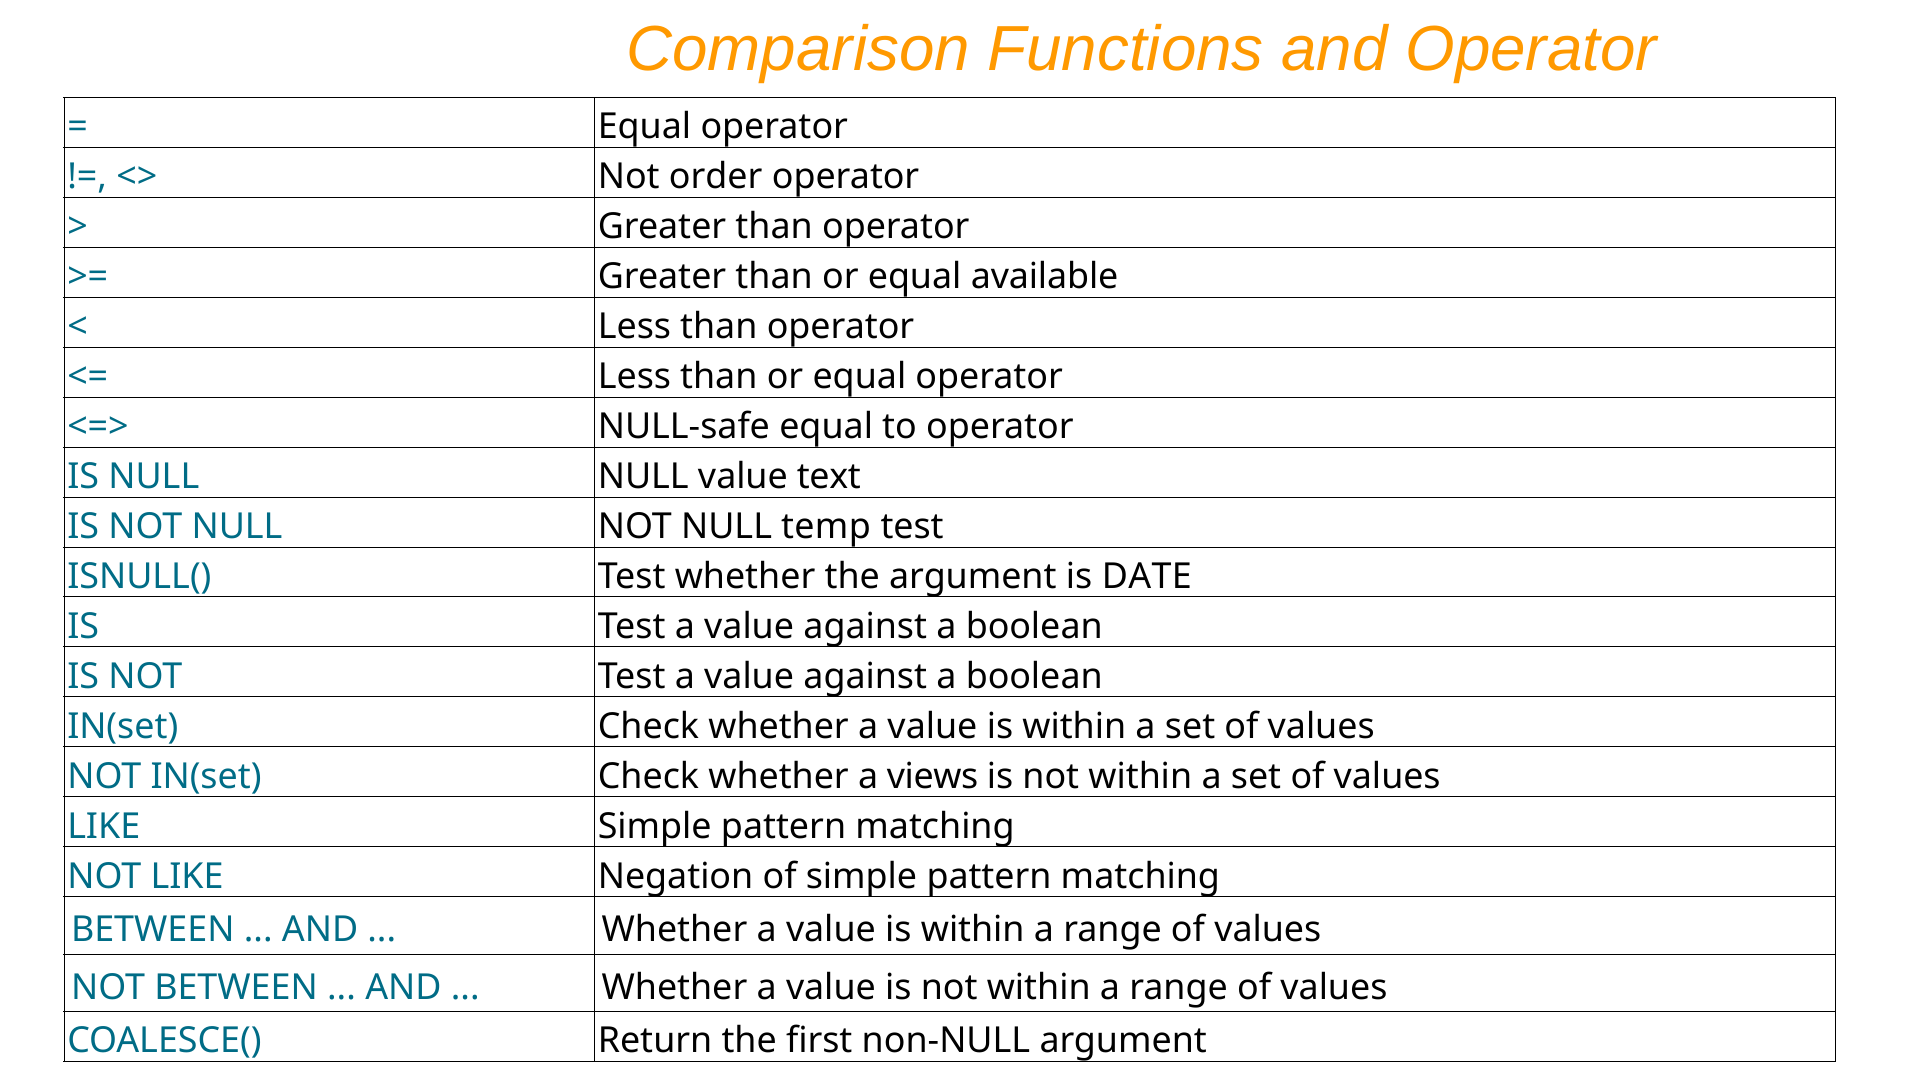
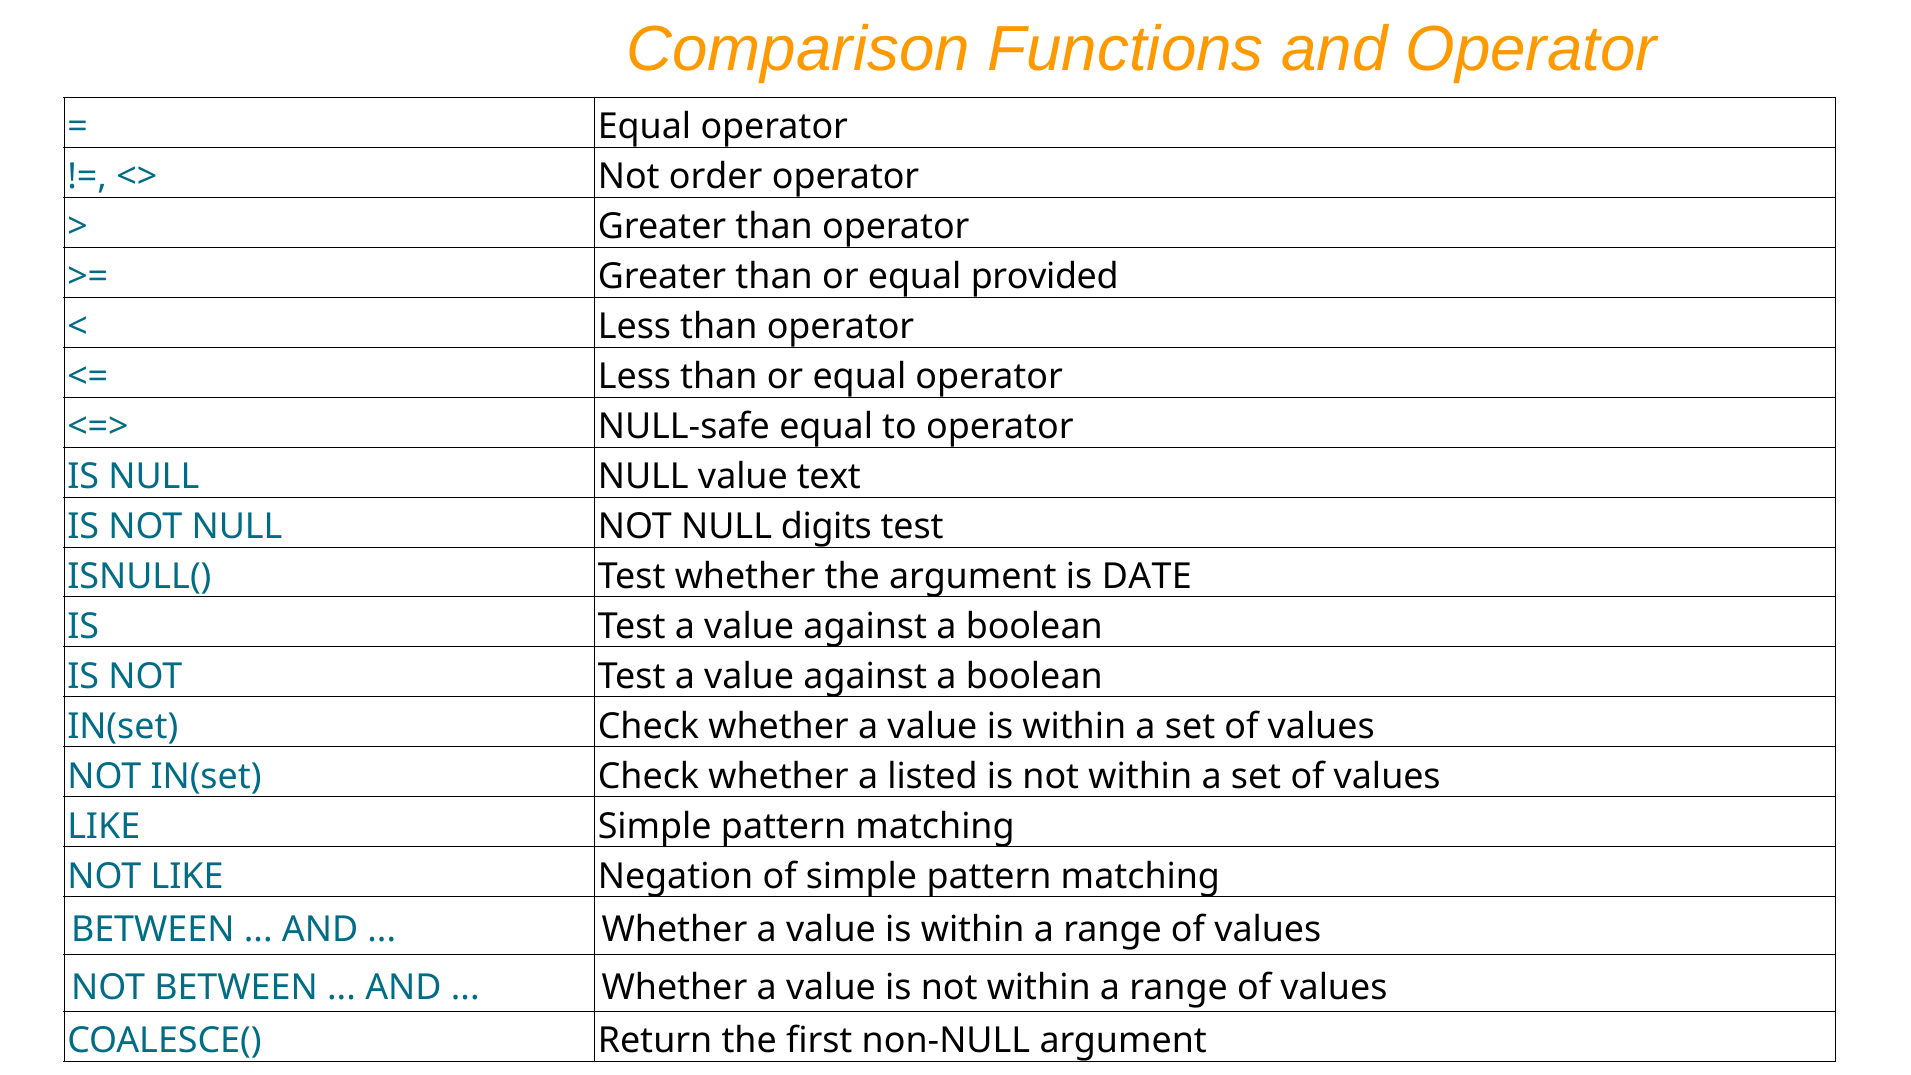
available: available -> provided (1045, 277)
temp: temp -> digits (826, 527)
views: views -> listed (933, 776)
